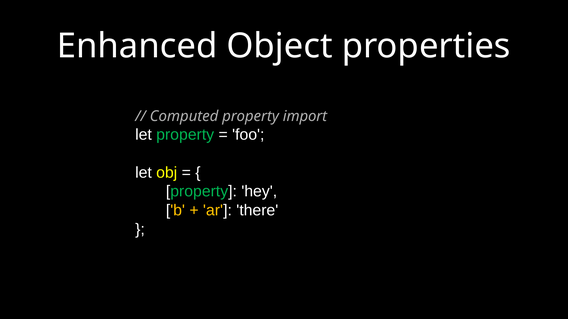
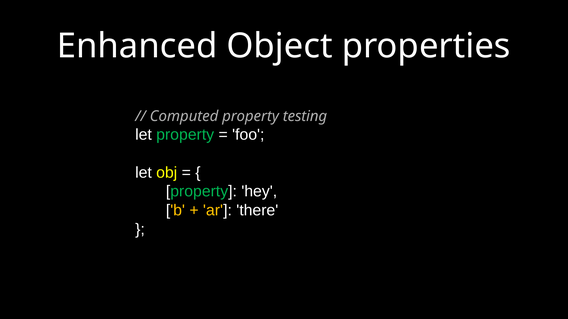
import: import -> testing (305, 116)
